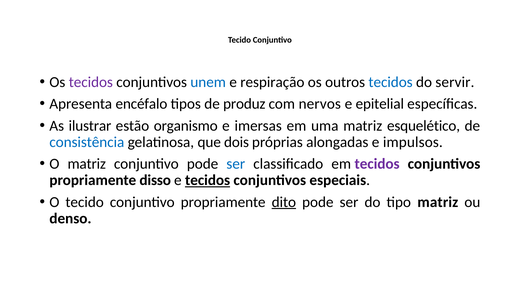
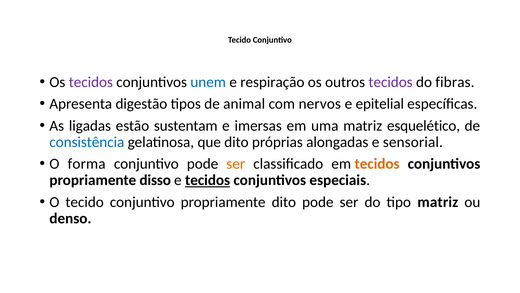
tecidos colour: blue -> purple (391, 82)
servir: servir -> fibras (455, 82)
encéfalo: encéfalo -> digestão (141, 104)
produz: produz -> animal (244, 104)
ilustrar: ilustrar -> ligadas (90, 125)
organismo: organismo -> sustentam (186, 125)
que dois: dois -> dito (236, 142)
impulsos: impulsos -> sensorial (413, 142)
O matriz: matriz -> forma (87, 164)
ser colour: blue -> orange (236, 164)
tecidos colour: purple -> orange (377, 164)
dito underline: present -> none (284, 202)
